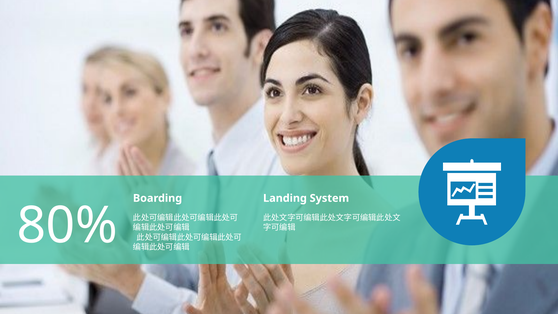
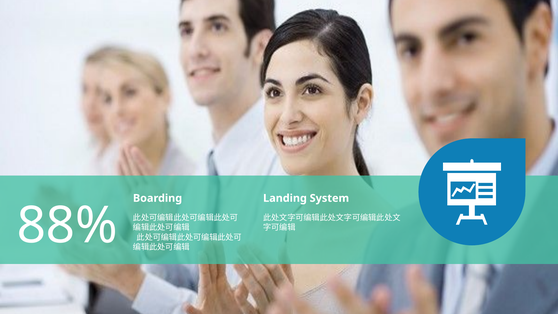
80%: 80% -> 88% (67, 225)
